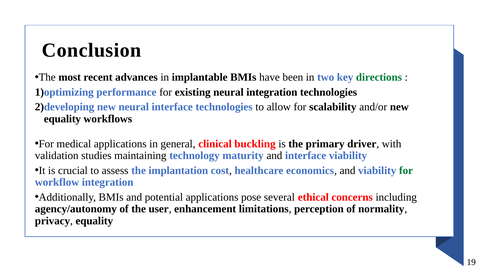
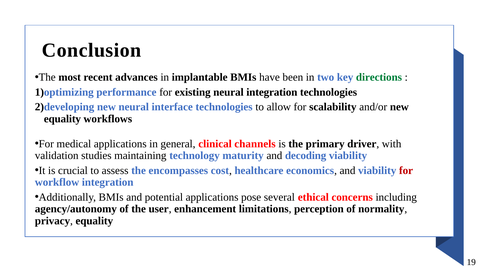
buckling: buckling -> channels (255, 144)
and interface: interface -> decoding (306, 156)
implantation: implantation -> encompasses (178, 170)
for colour: green -> red (406, 170)
